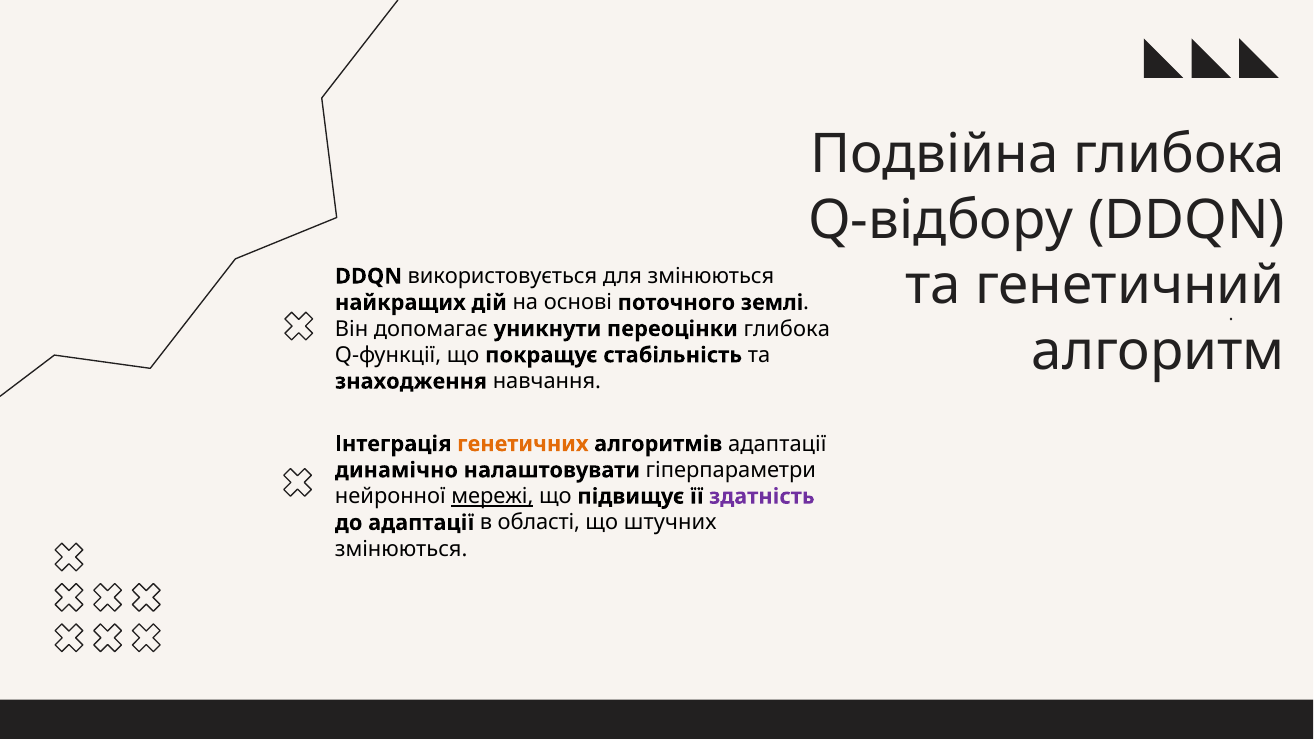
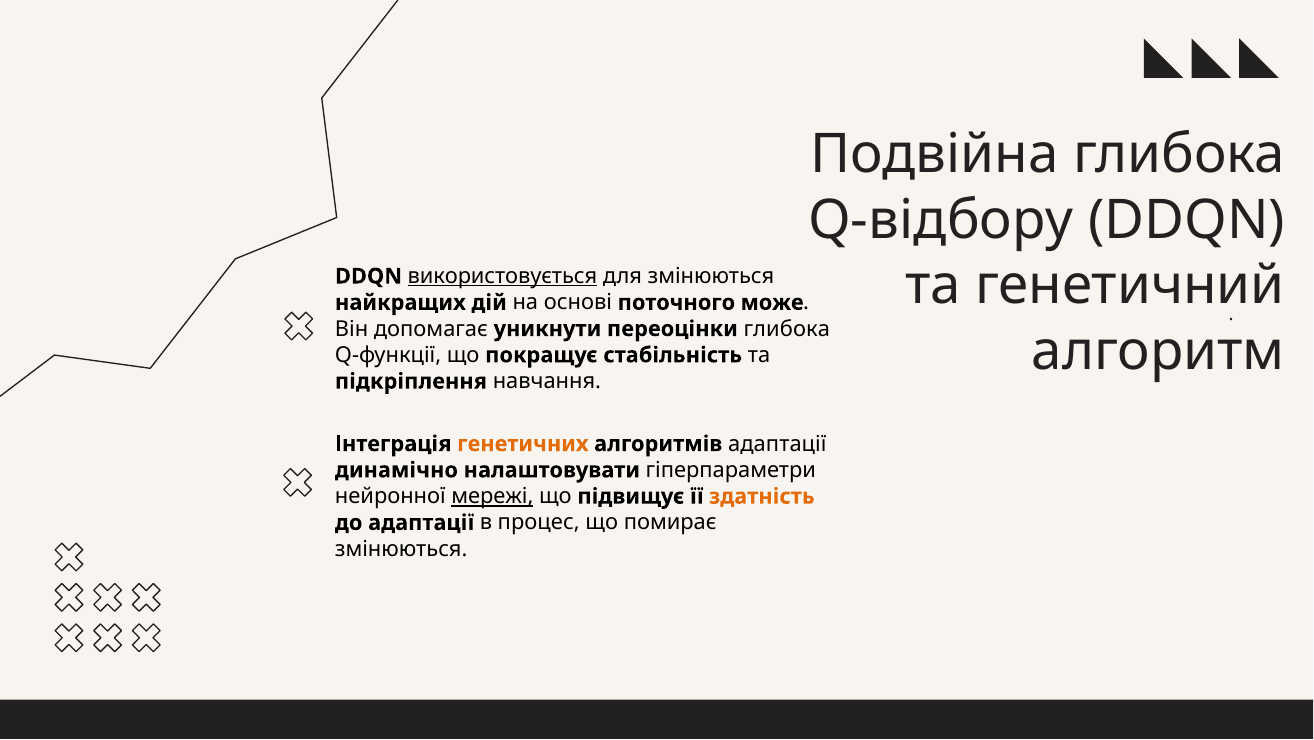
використовується underline: none -> present (502, 276)
землі: землі -> може (772, 302)
знаходження: знаходження -> підкріплення (411, 381)
здатність colour: purple -> orange (762, 496)
області: області -> процес (539, 522)
штучних: штучних -> помирає (670, 522)
